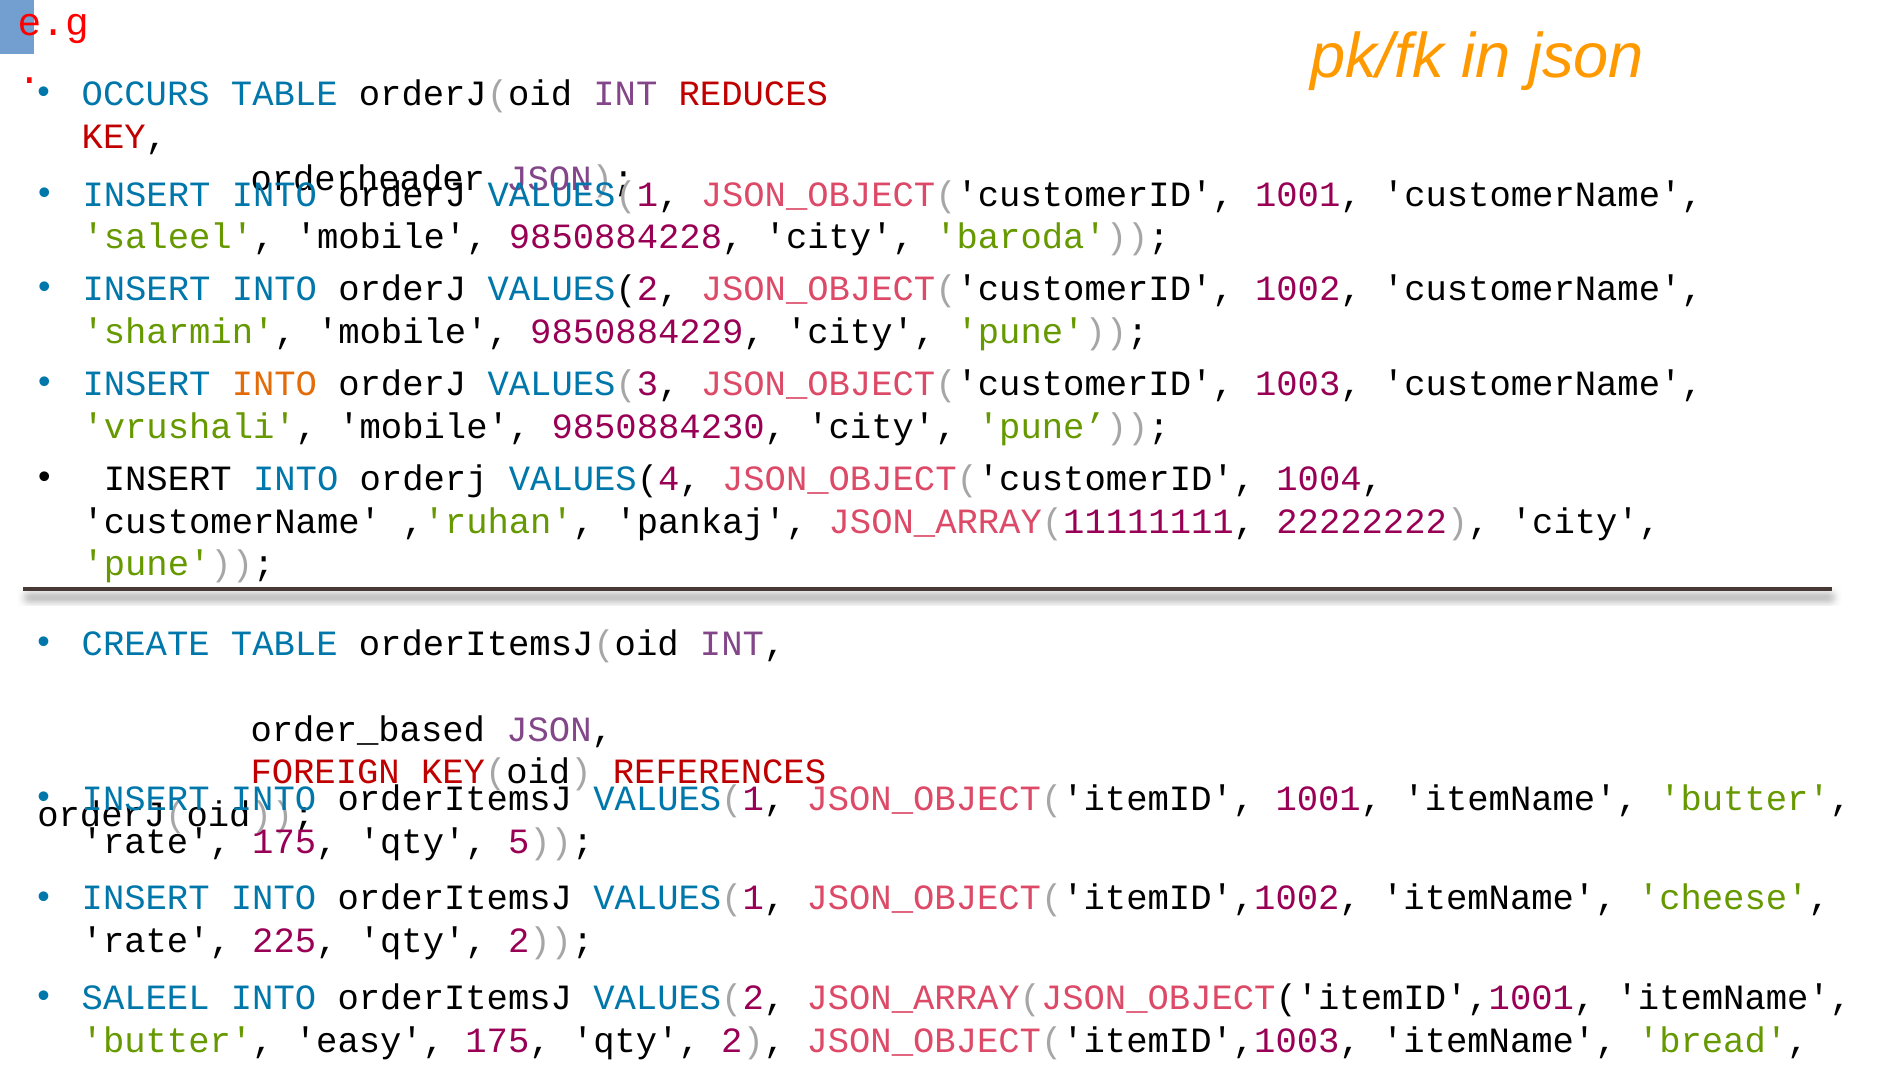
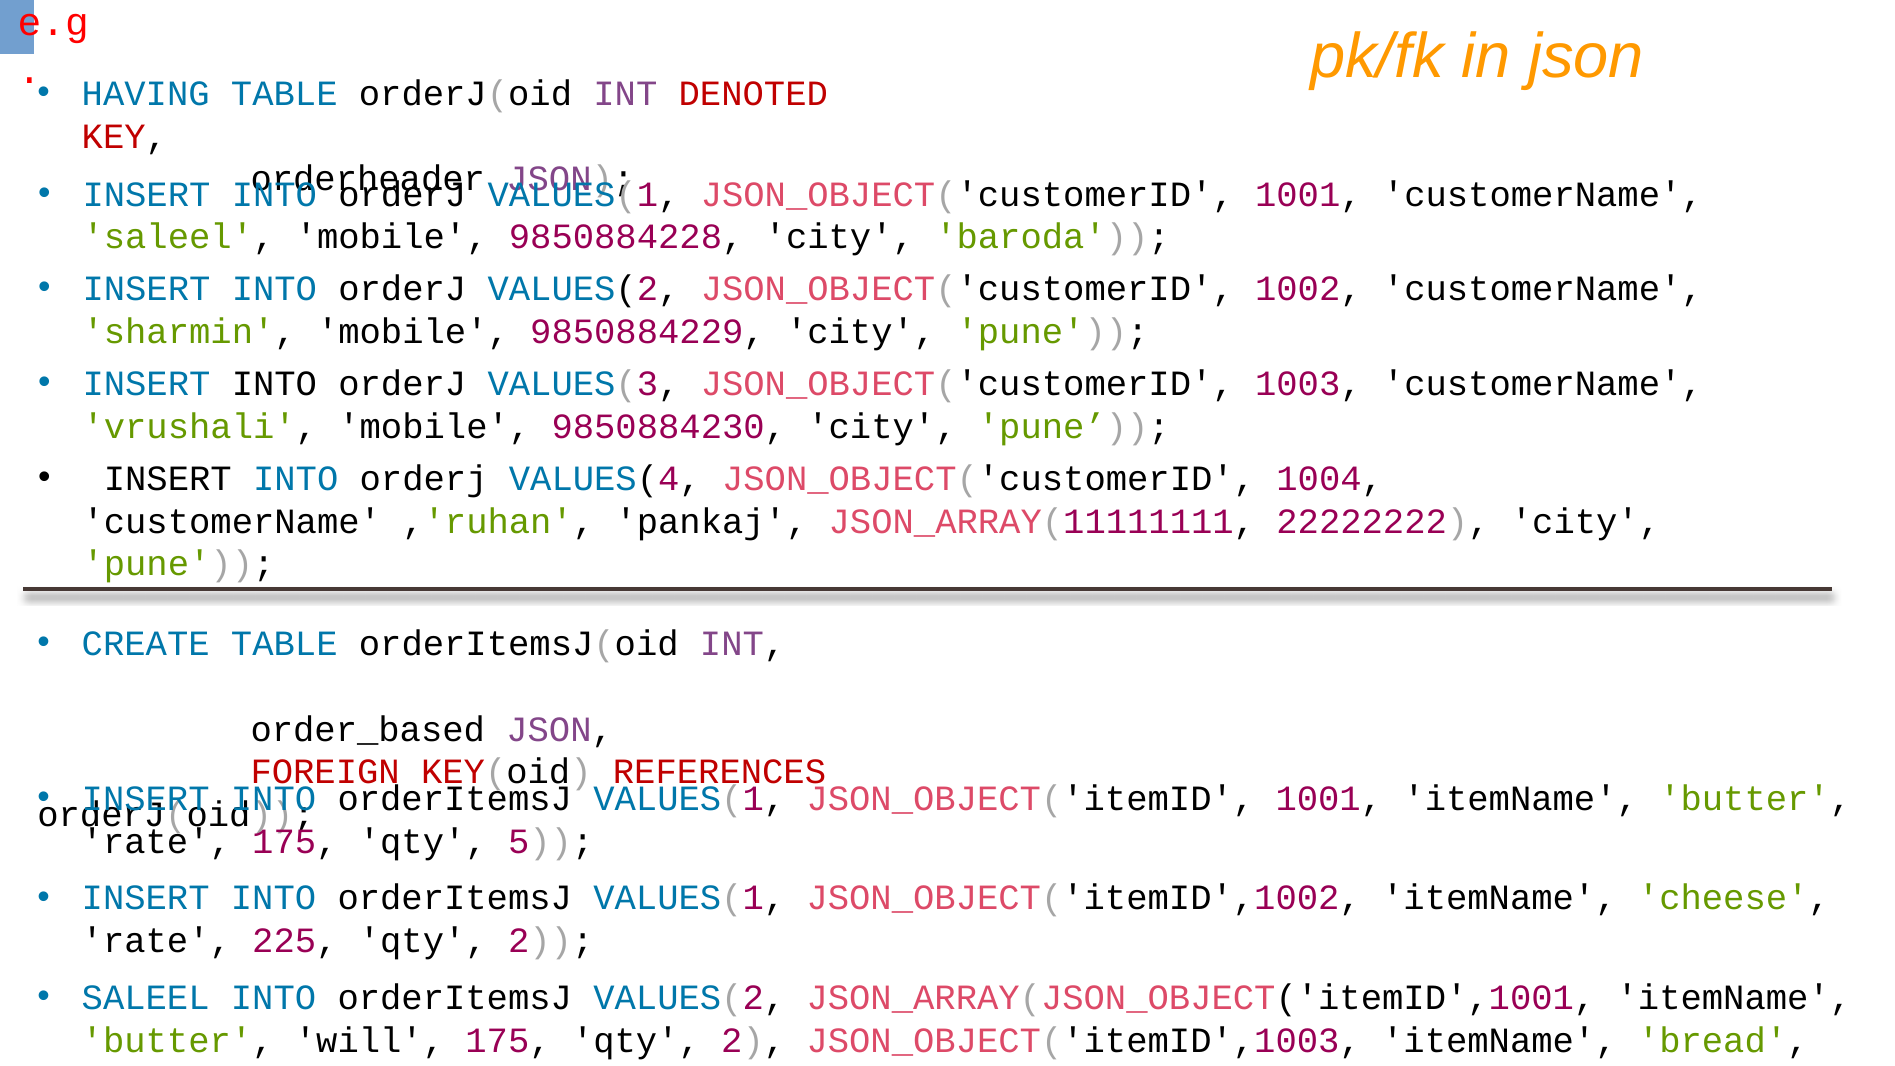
OCCURS: OCCURS -> HAVING (146, 94)
REDUCES: REDUCES -> DENOTED (753, 94)
INTO colour: orange -> black (274, 384)
easy: easy -> will (369, 1040)
